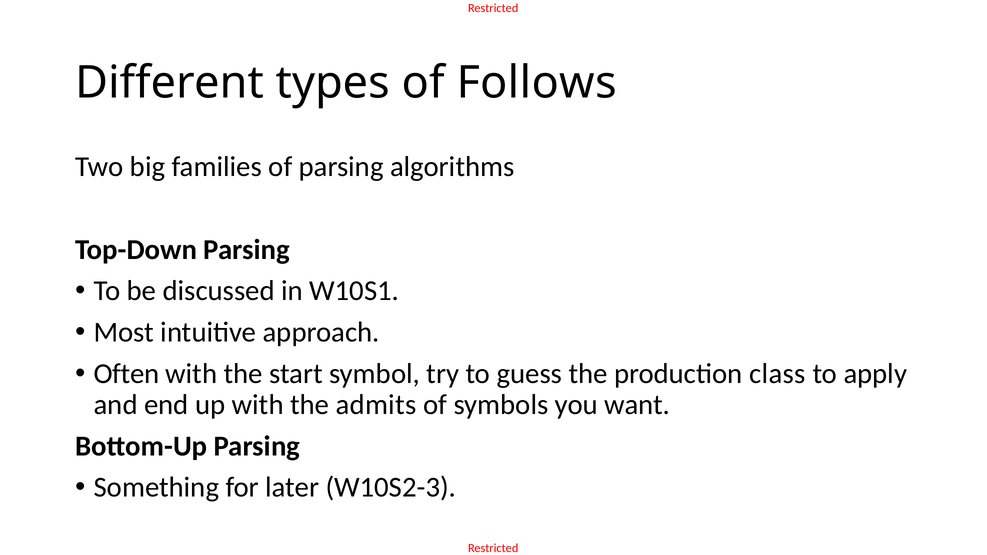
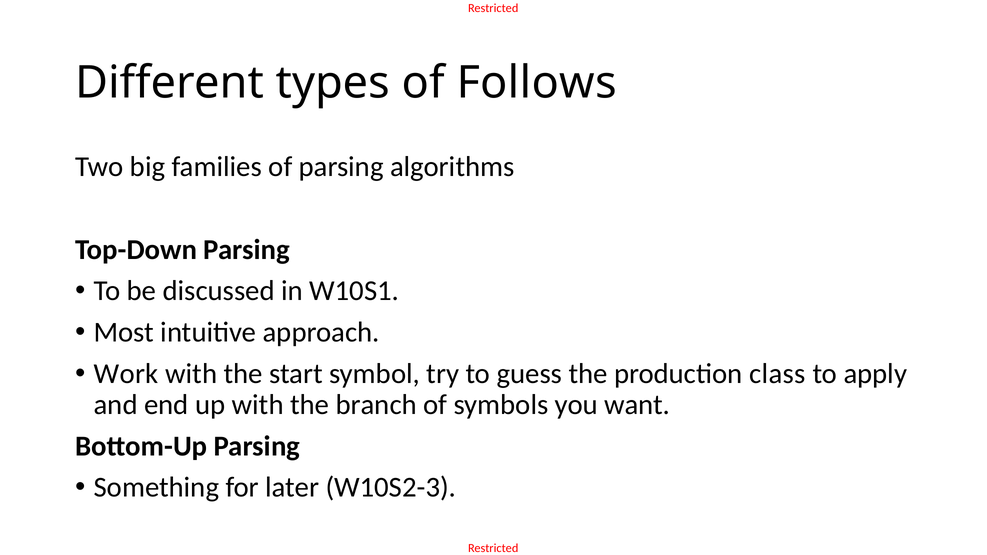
Often: Often -> Work (126, 374)
admits: admits -> branch (376, 405)
